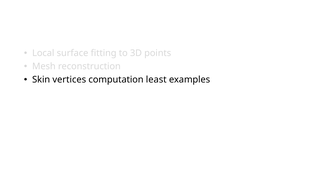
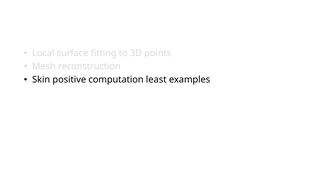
vertices: vertices -> positive (69, 79)
